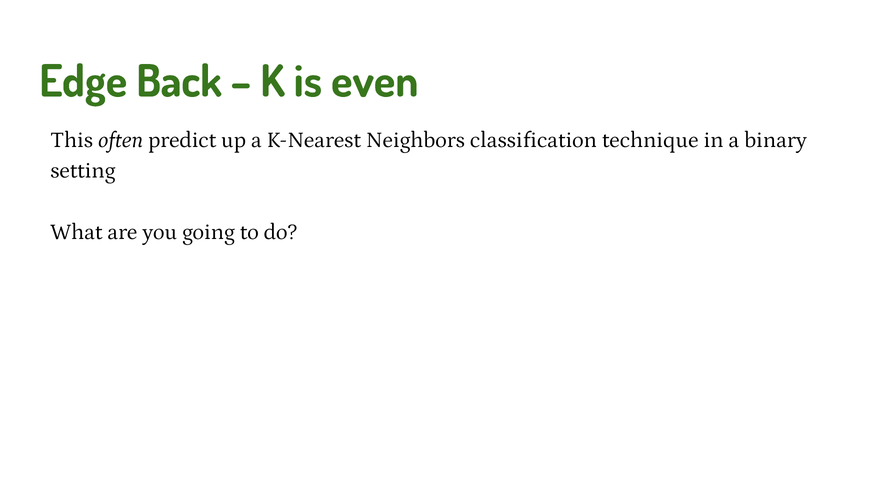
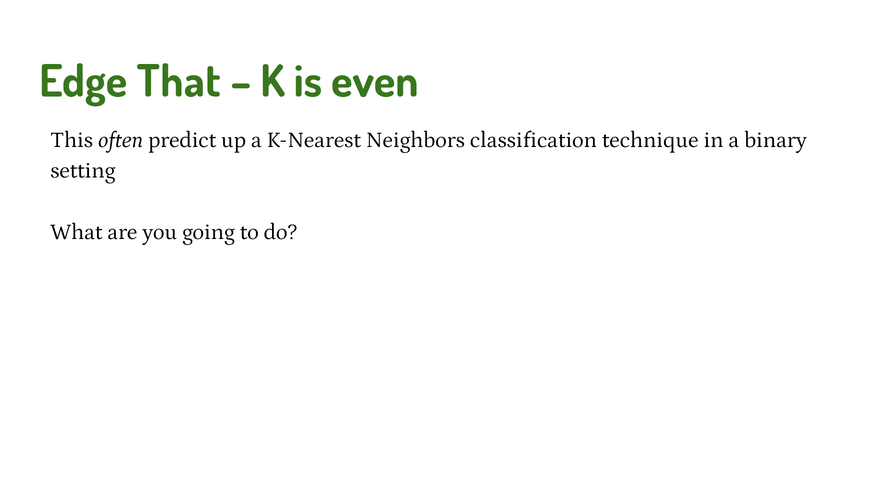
Back: Back -> That (179, 82)
